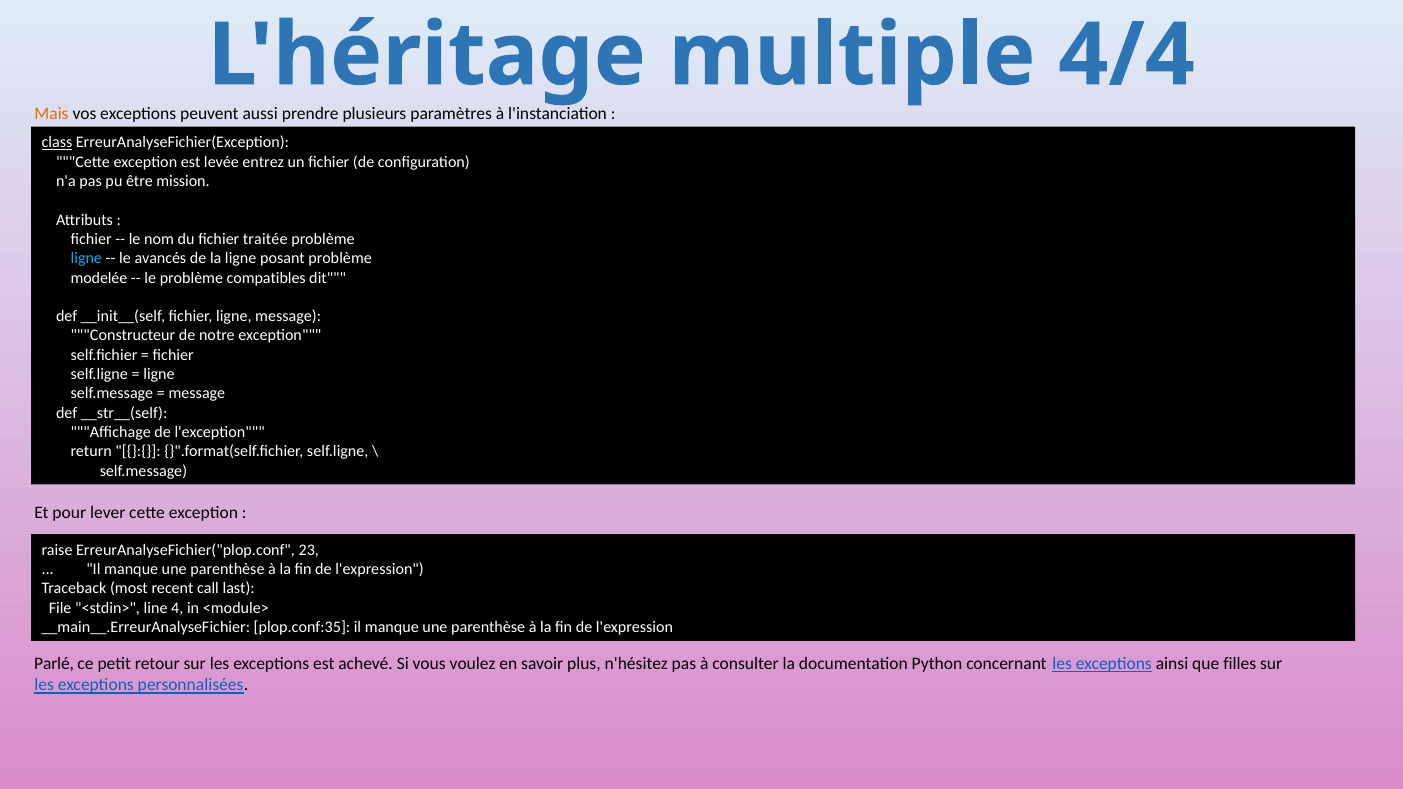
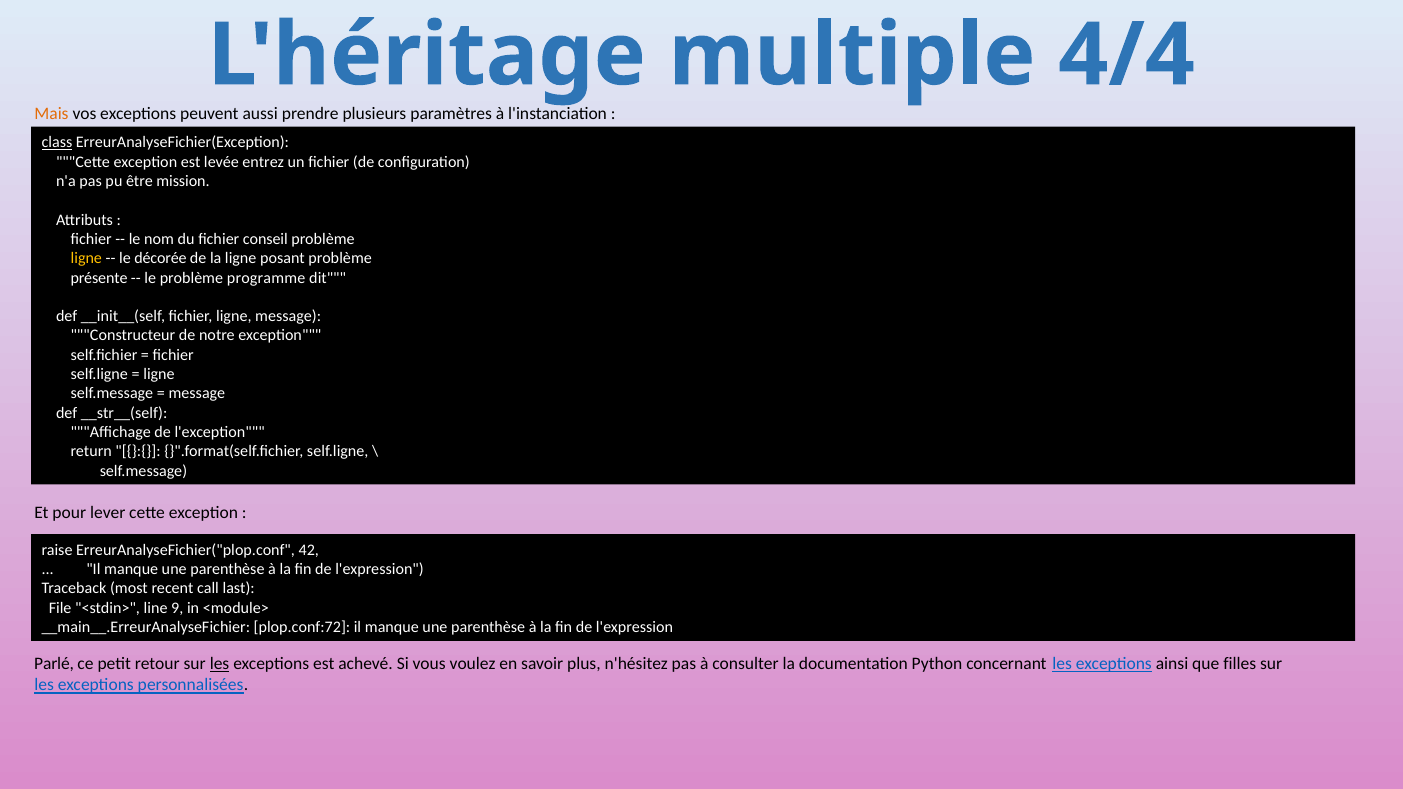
traitée: traitée -> conseil (265, 239)
ligne colour: light blue -> yellow (86, 258)
avancés: avancés -> décorée (160, 258)
modelée: modelée -> présente (99, 278)
compatibles: compatibles -> programme (266, 278)
23: 23 -> 42 (309, 550)
4: 4 -> 9 (177, 608)
plop.conf:35: plop.conf:35 -> plop.conf:72 (302, 627)
les underline: none -> present (220, 664)
